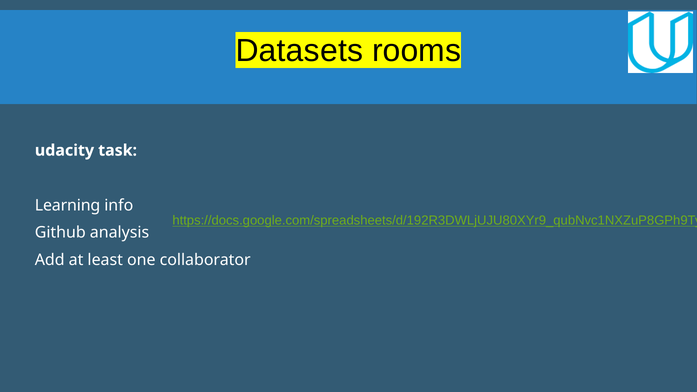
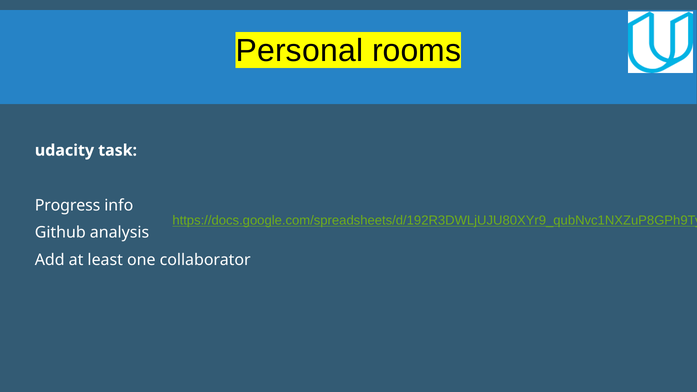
Datasets: Datasets -> Personal (299, 51)
Learning: Learning -> Progress (68, 205)
